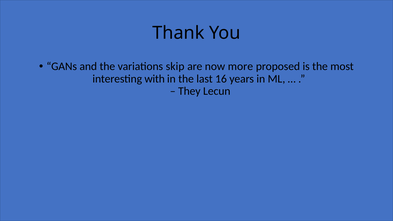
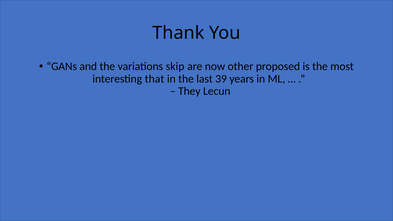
more: more -> other (240, 66)
with: with -> that (155, 79)
16: 16 -> 39 (221, 79)
